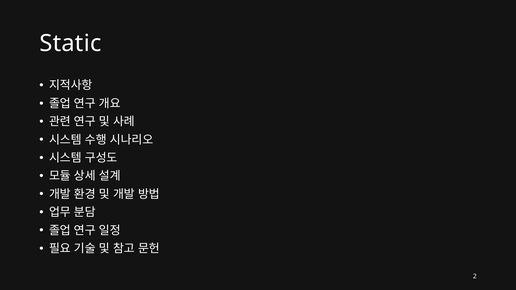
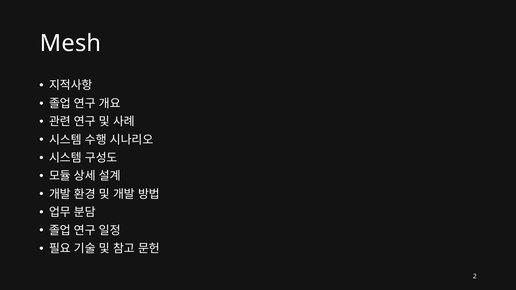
Static: Static -> Mesh (70, 43)
